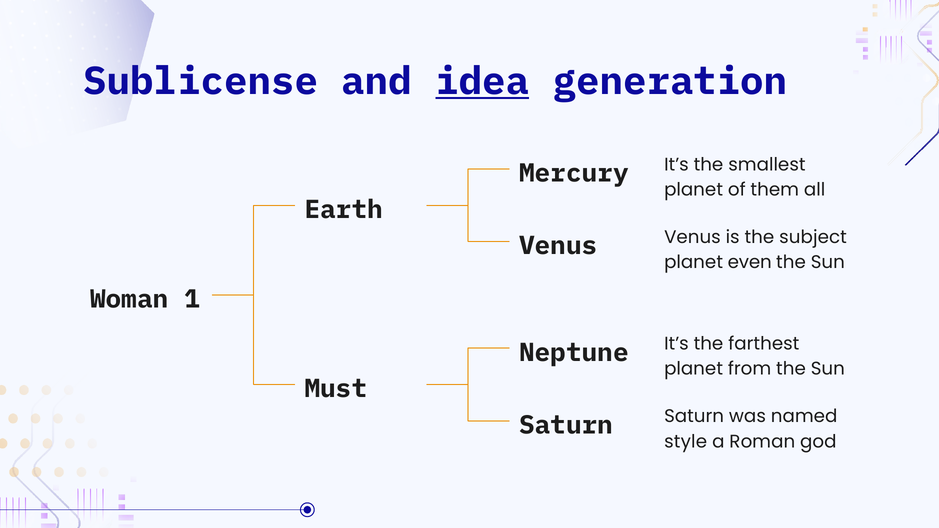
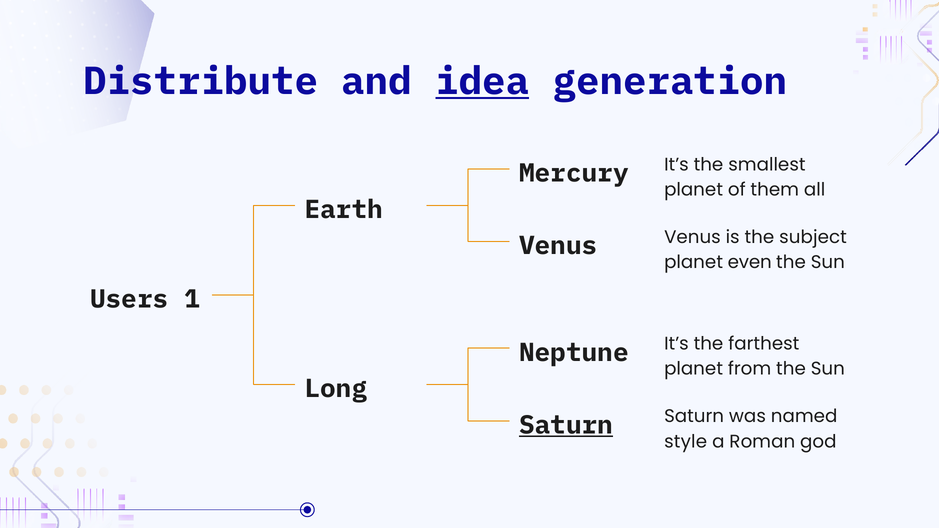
Sublicense: Sublicense -> Distribute (201, 81)
Woman: Woman -> Users (129, 299)
Must: Must -> Long (336, 389)
Saturn underline: none -> present (566, 425)
